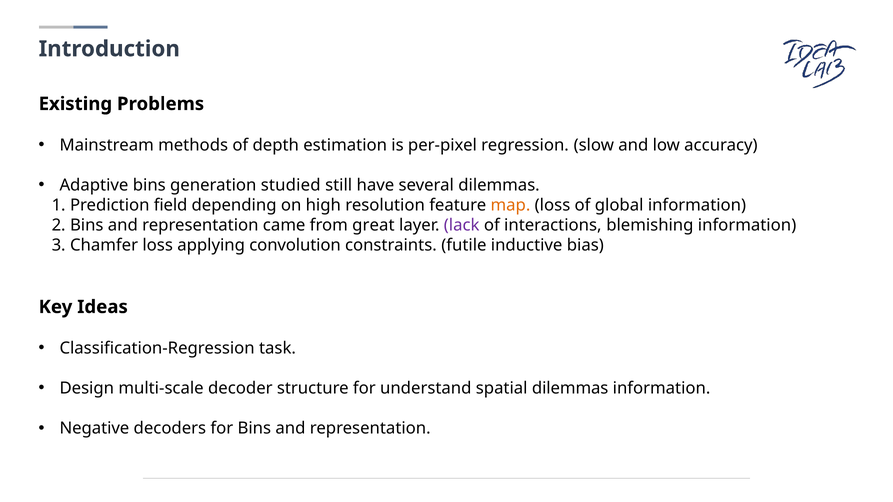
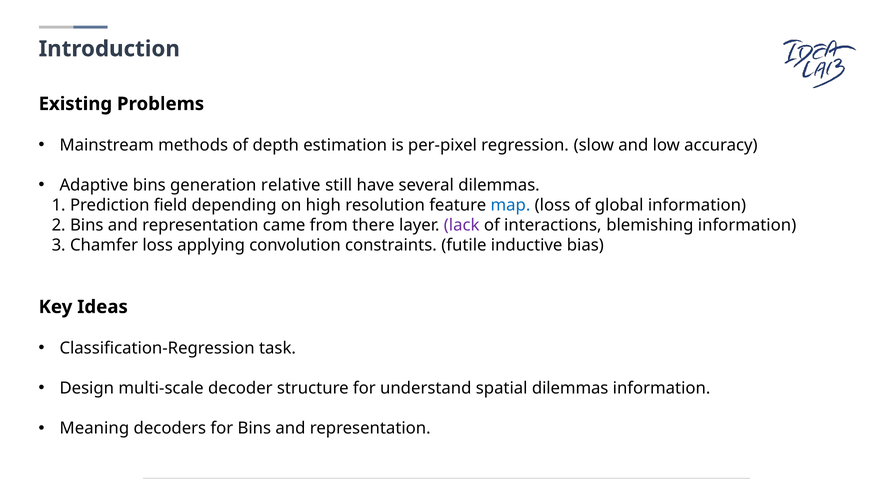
studied: studied -> relative (291, 185)
map colour: orange -> blue (510, 205)
great: great -> there (373, 225)
Negative: Negative -> Meaning (94, 429)
